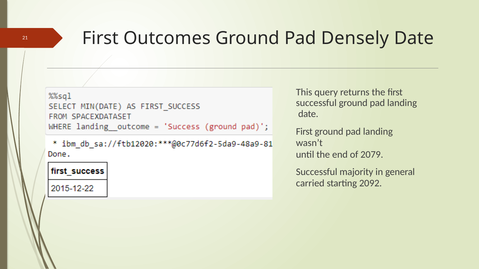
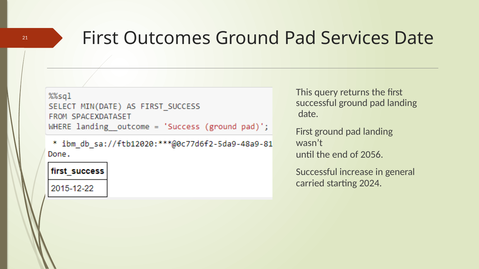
Densely: Densely -> Services (355, 38)
2079: 2079 -> 2056 (372, 155)
majority: majority -> increase (356, 172)
2092: 2092 -> 2024 (371, 184)
